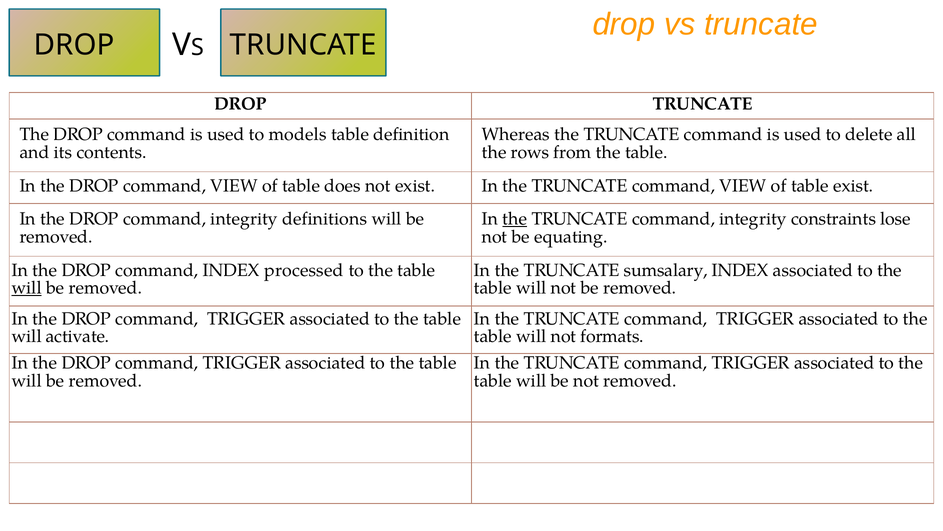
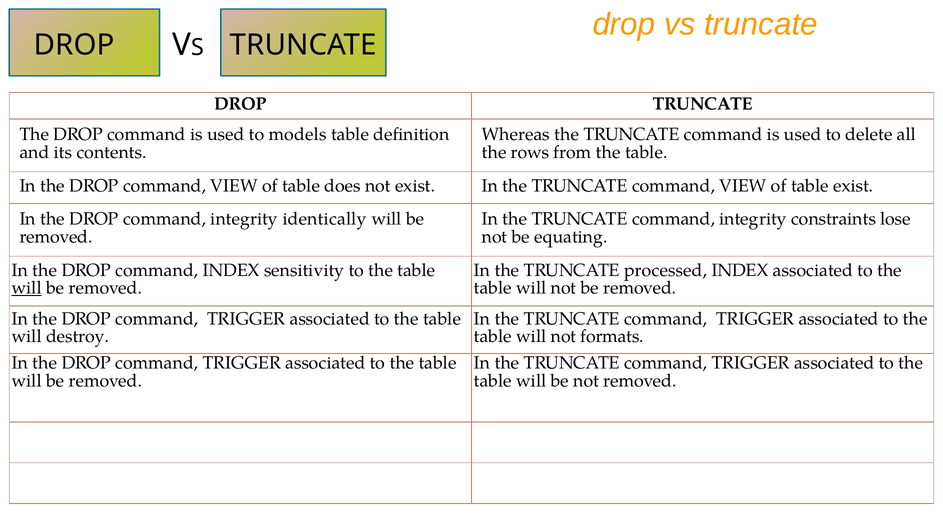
definitions: definitions -> identically (325, 219)
the underline: present -> none (515, 219)
processed: processed -> sensitivity (304, 270)
sumsalary: sumsalary -> processed (666, 270)
activate: activate -> destroy (78, 336)
